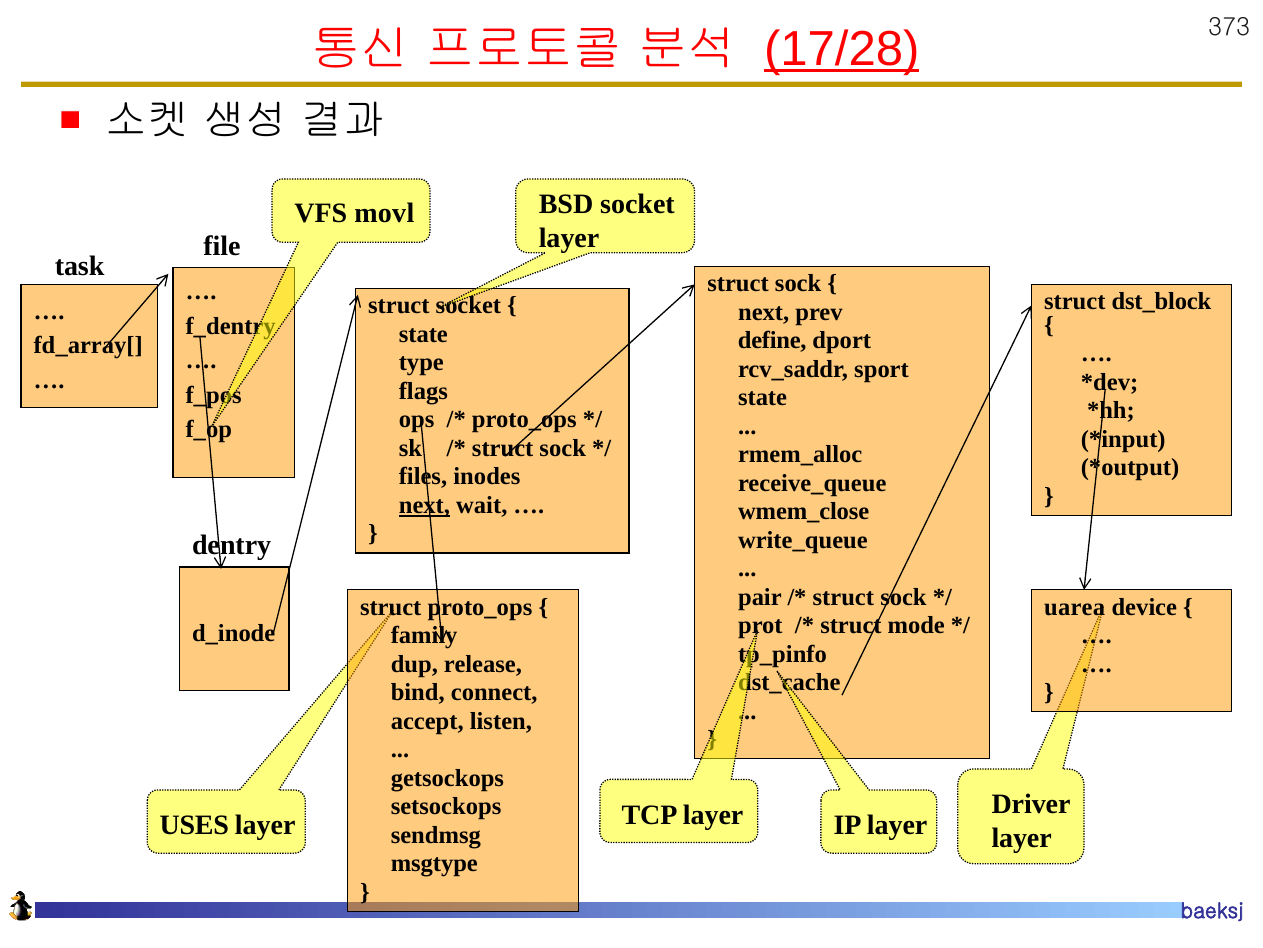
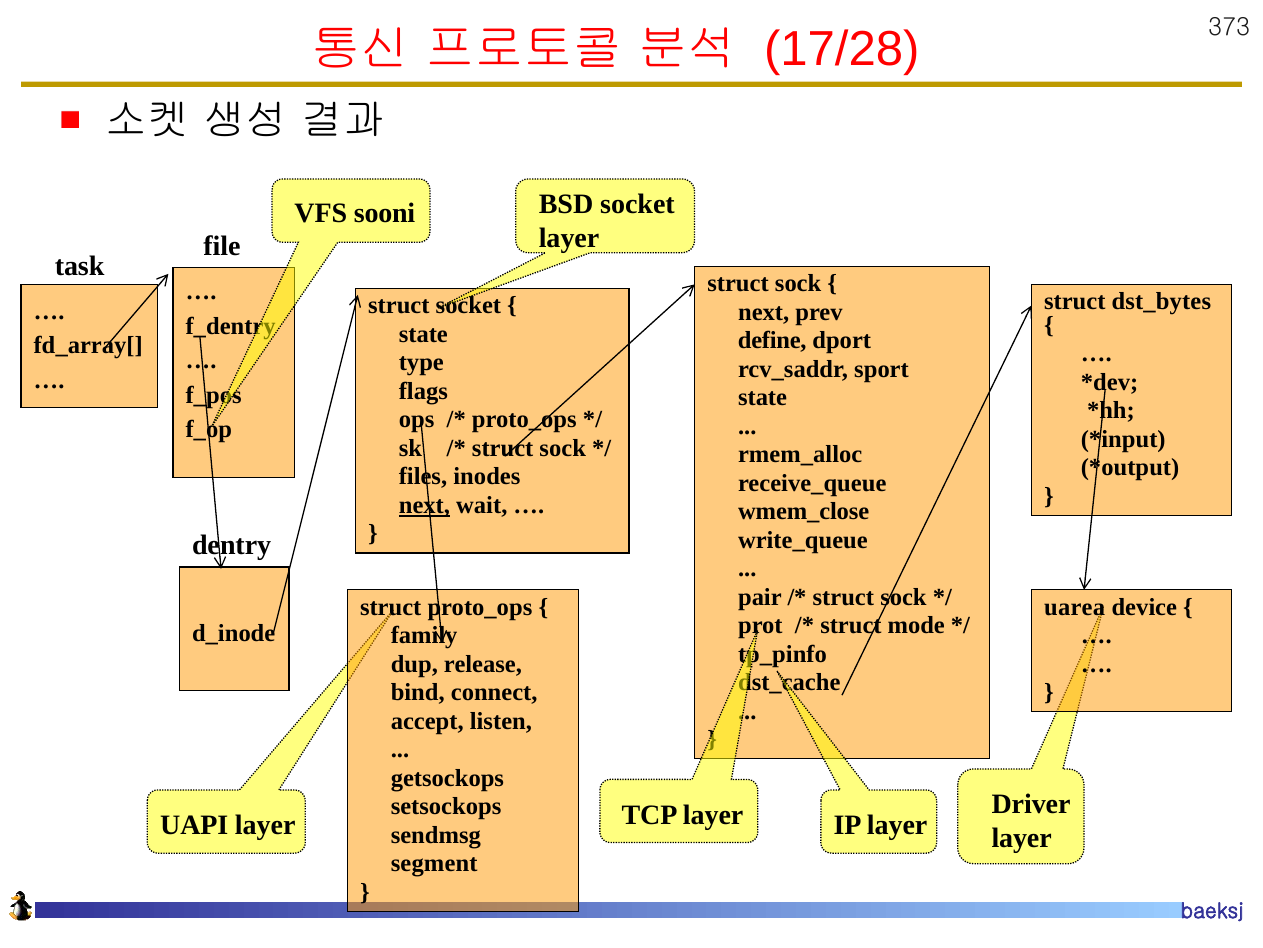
17/28 underline: present -> none (842, 49)
movl: movl -> sooni (385, 213)
dst_block: dst_block -> dst_bytes (1161, 301)
USES: USES -> UAPI (194, 825)
msgtype: msgtype -> segment (434, 863)
